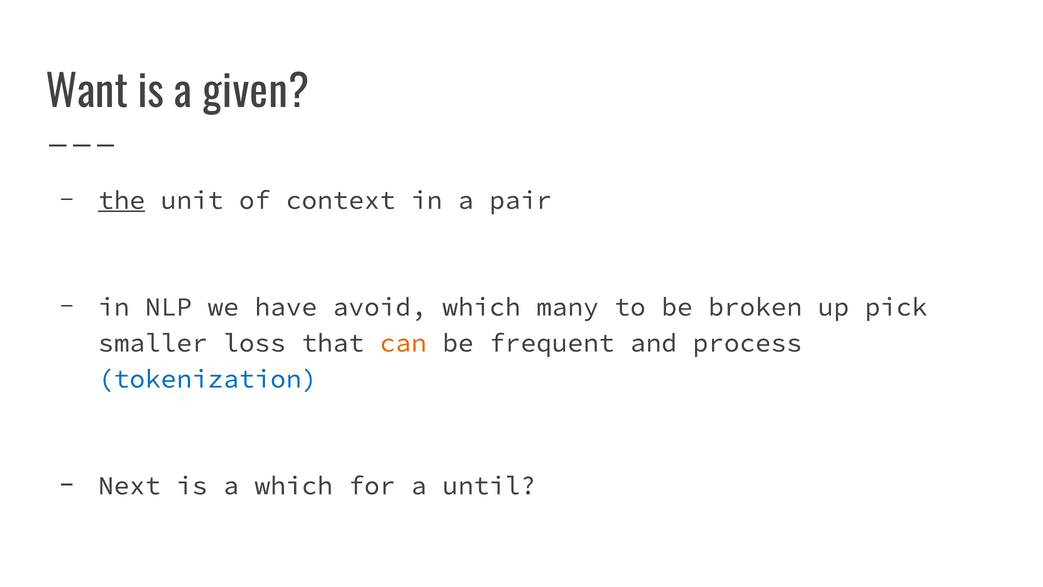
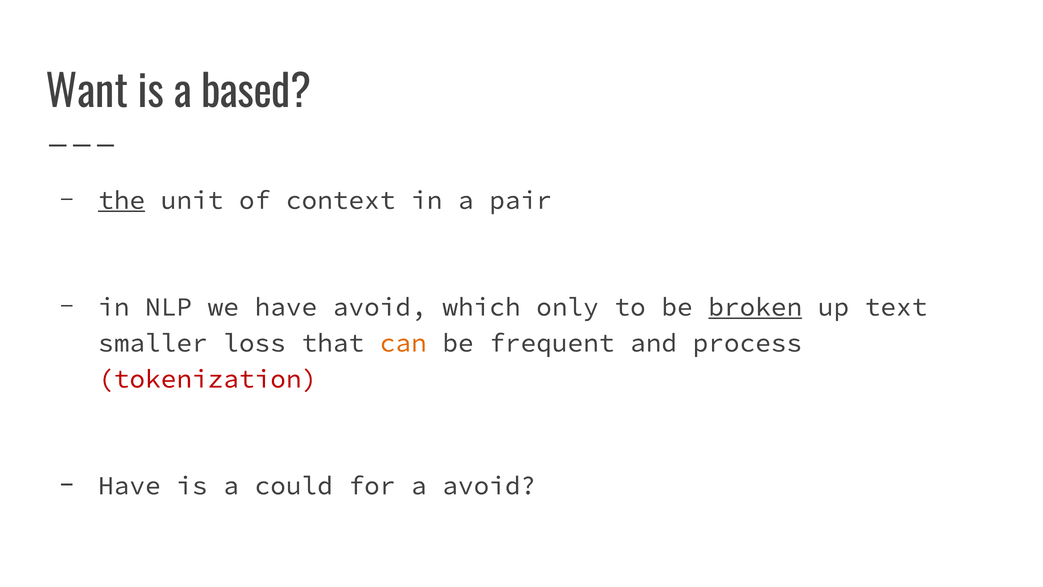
given: given -> based (256, 93)
many: many -> only (567, 307)
broken underline: none -> present (755, 307)
pick: pick -> text (896, 307)
tokenization colour: blue -> red (208, 379)
Next: Next -> Have (129, 485)
a which: which -> could (294, 485)
a until: until -> avoid (489, 485)
